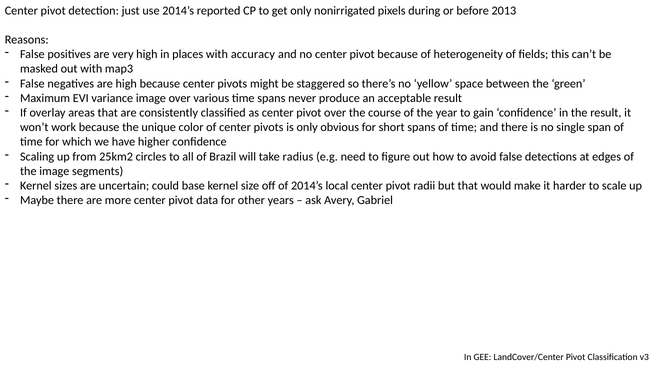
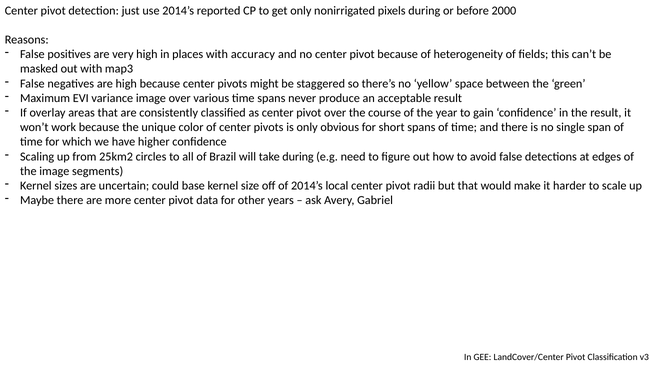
2013: 2013 -> 2000 (504, 11)
take radius: radius -> during (298, 157)
